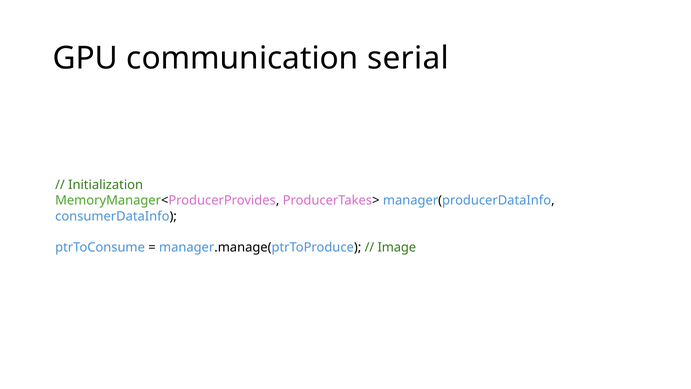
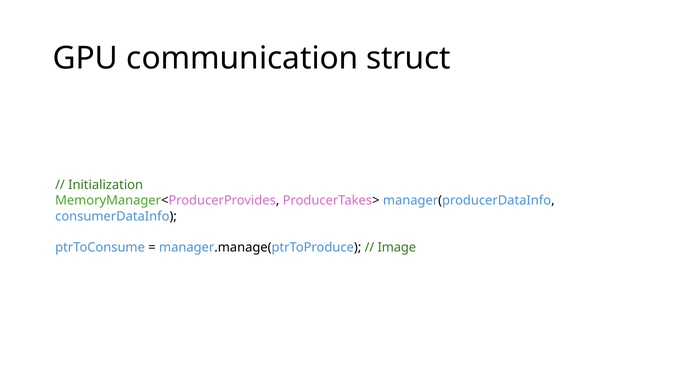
serial: serial -> struct (408, 58)
